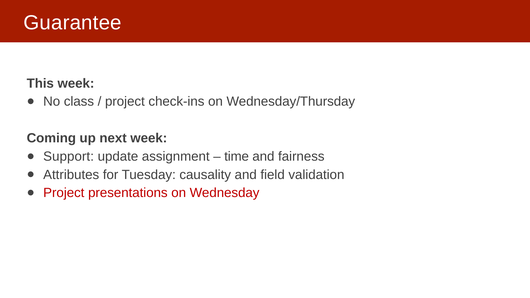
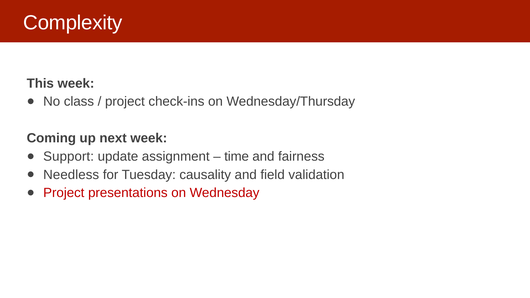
Guarantee: Guarantee -> Complexity (73, 23)
Attributes: Attributes -> Needless (71, 175)
